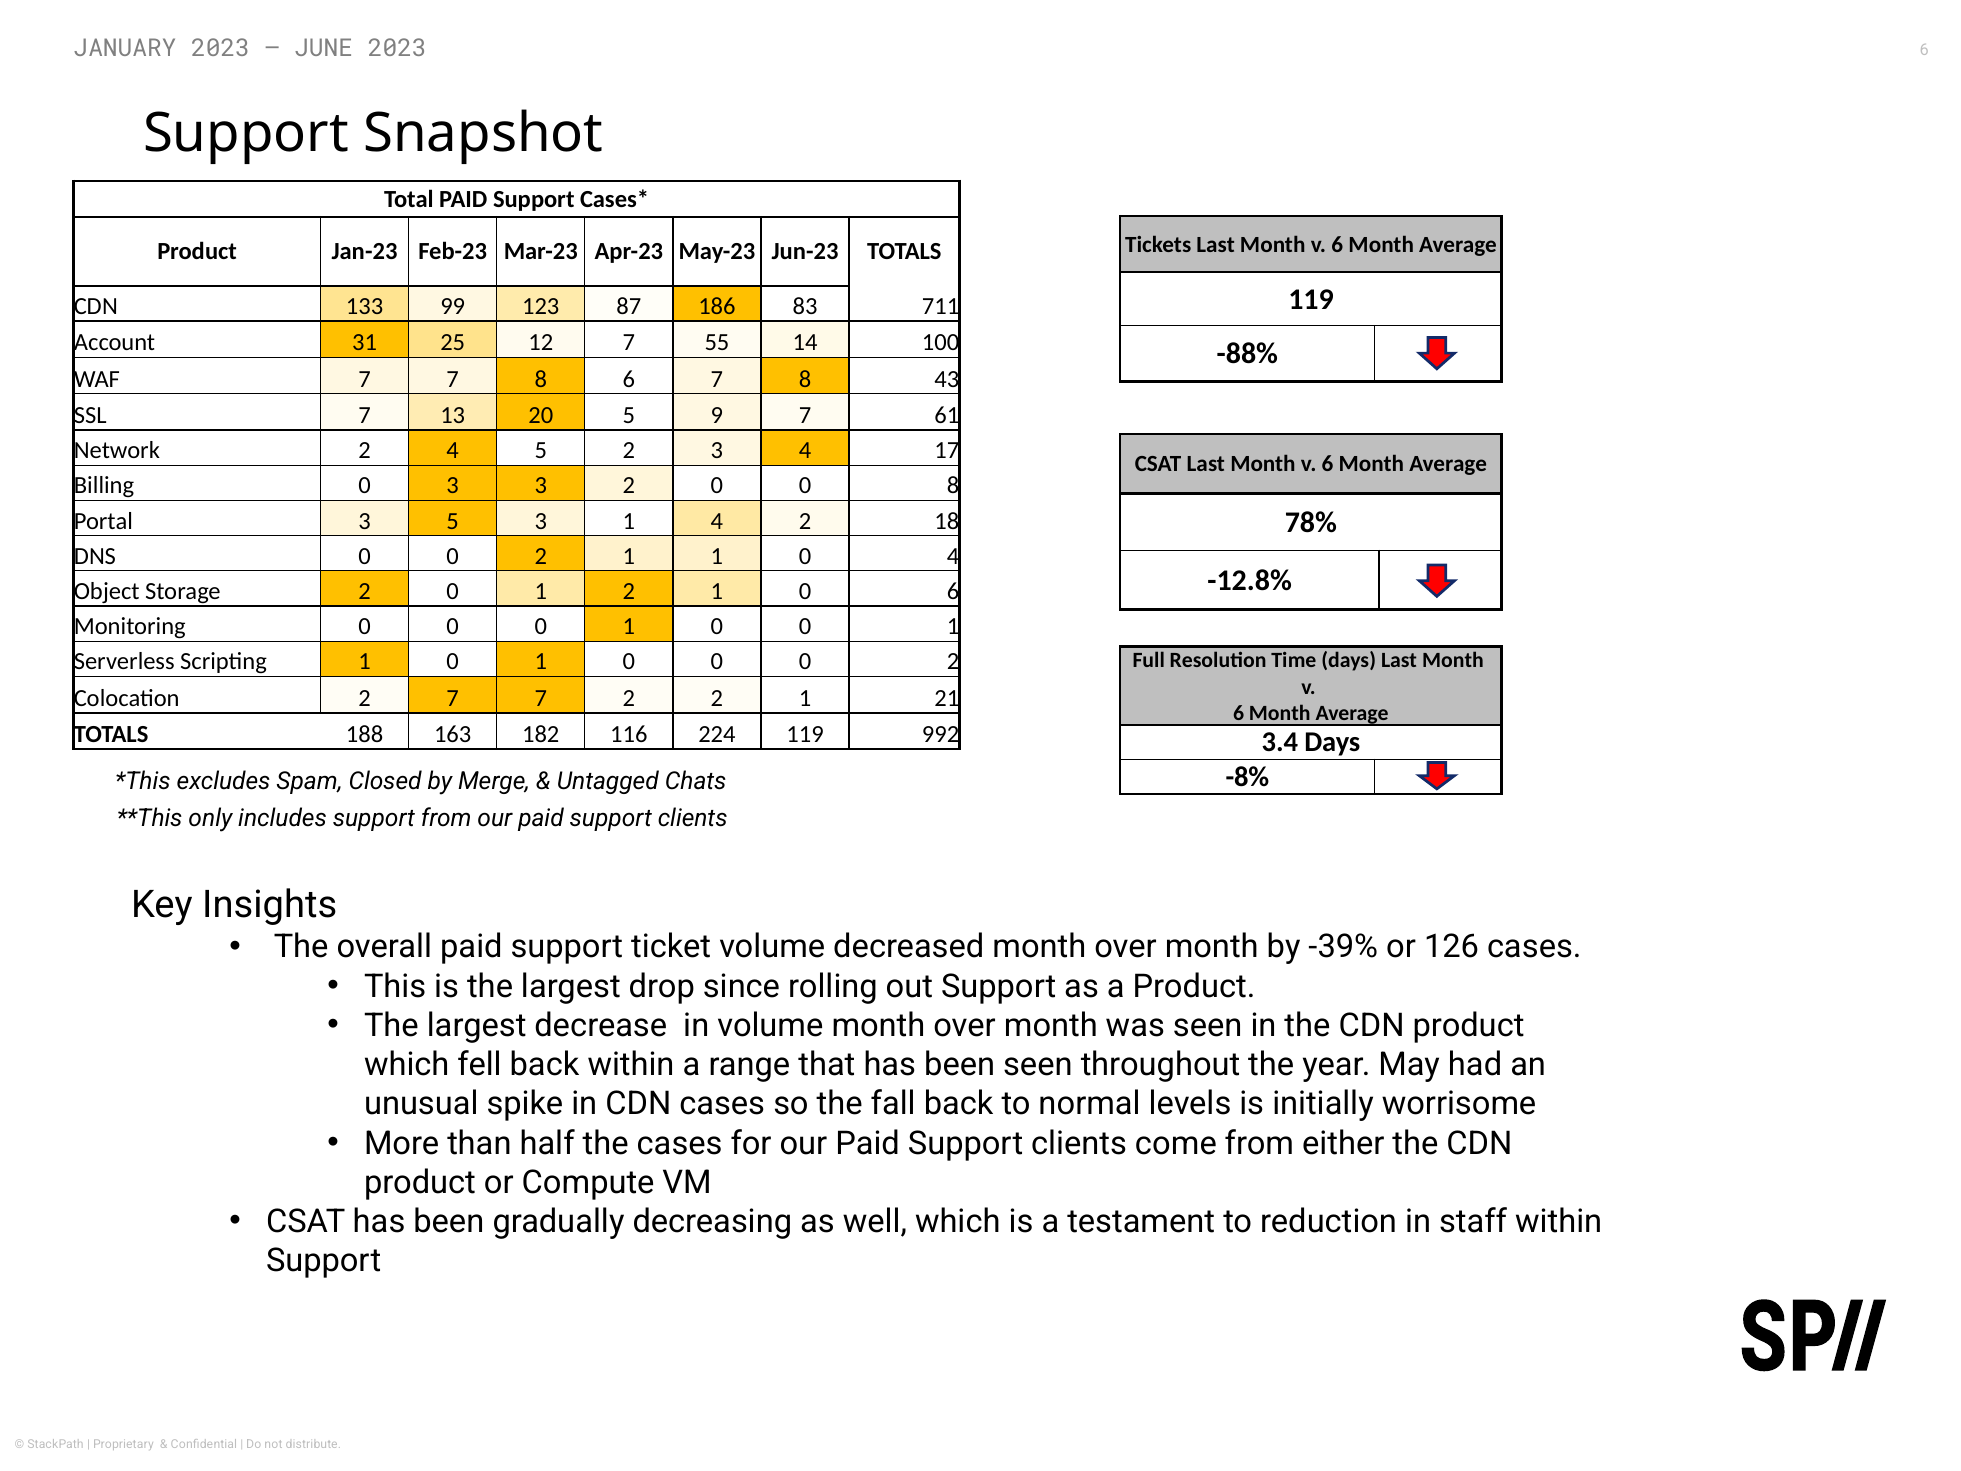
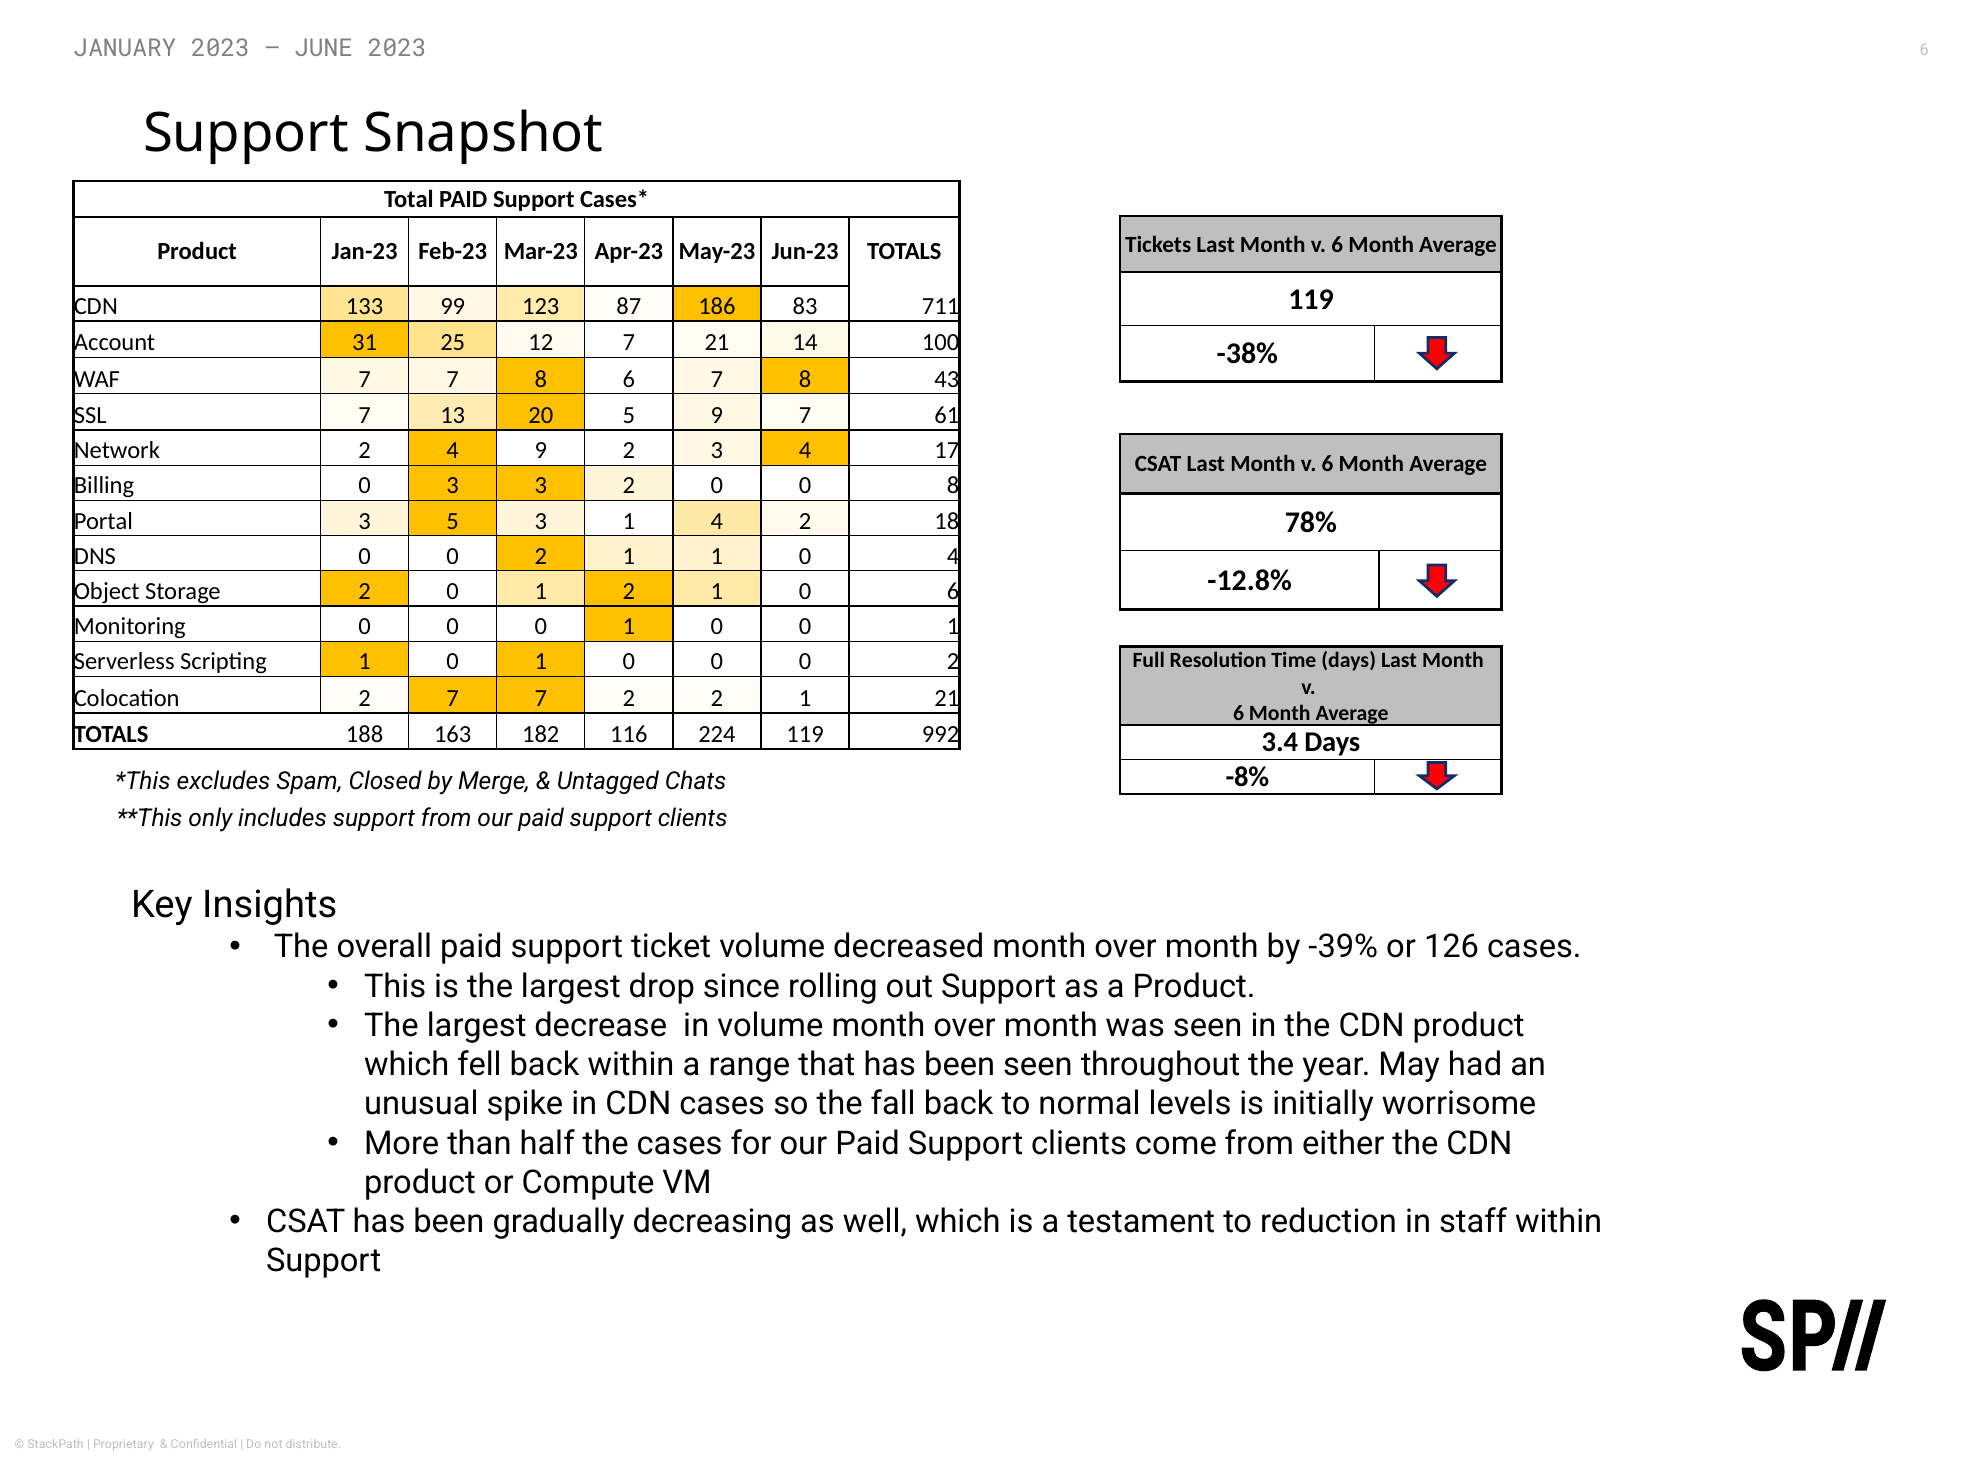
7 55: 55 -> 21 (717, 343)
-88%: -88% -> -38% (1247, 354)
4 5: 5 -> 9 (541, 450)
